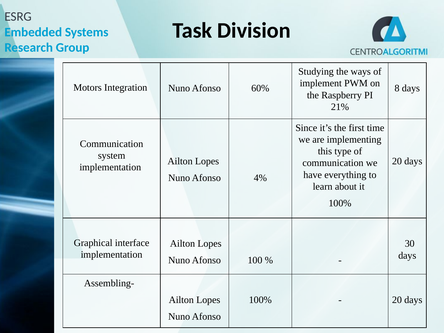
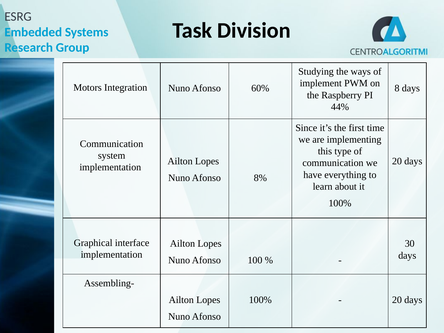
21%: 21% -> 44% (340, 107)
4%: 4% -> 8% (260, 178)
